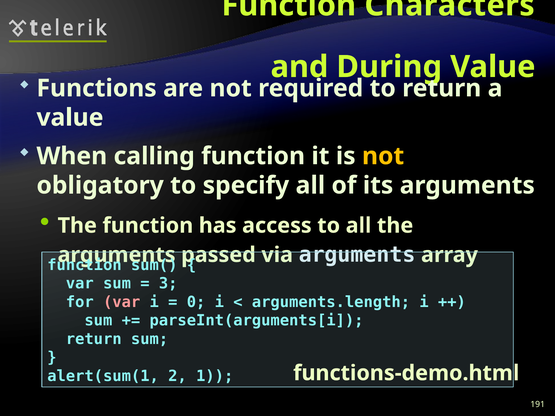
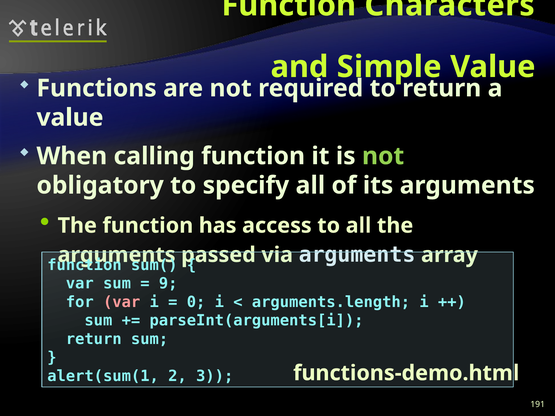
During: During -> Simple (389, 67)
not colour: yellow -> light green (383, 156)
3: 3 -> 9 (168, 284)
1: 1 -> 3 (215, 376)
